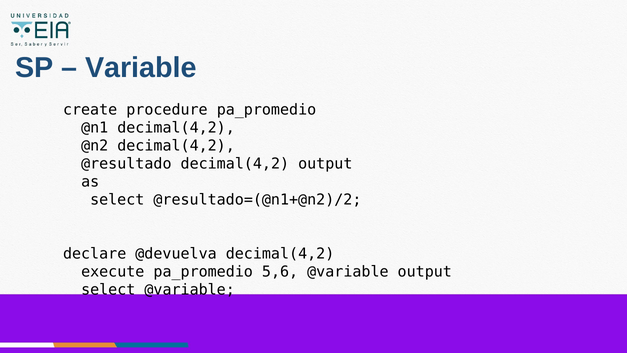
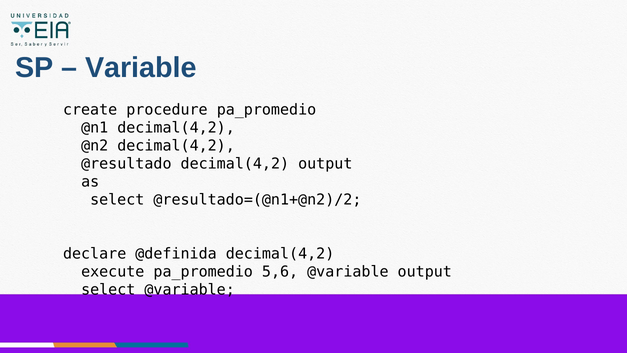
@devuelva: @devuelva -> @definida (176, 254)
